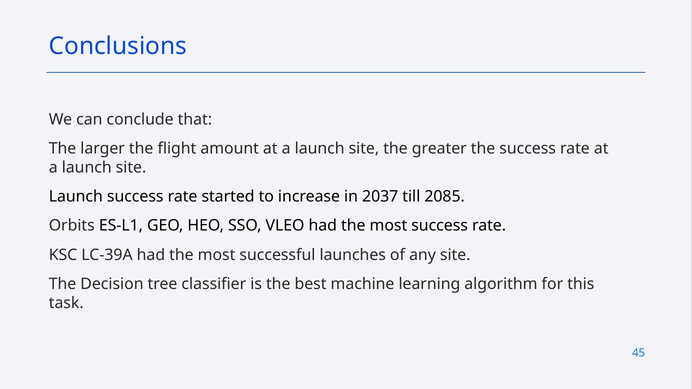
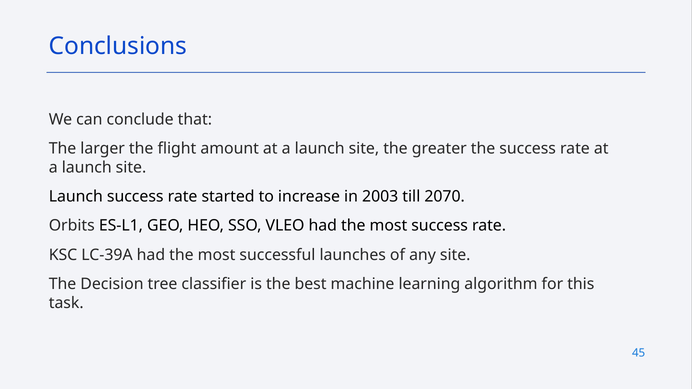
2037: 2037 -> 2003 (380, 197)
2085: 2085 -> 2070 (445, 197)
